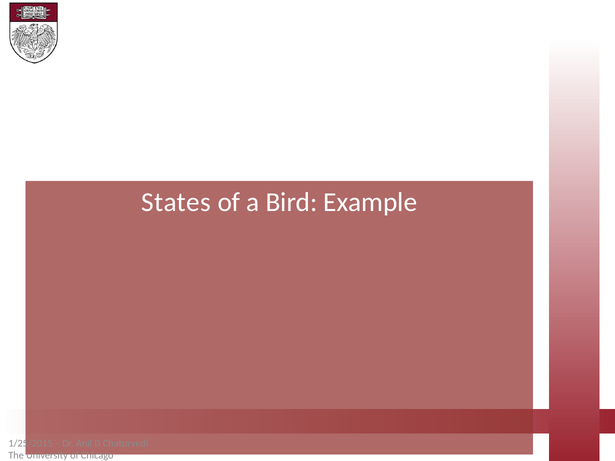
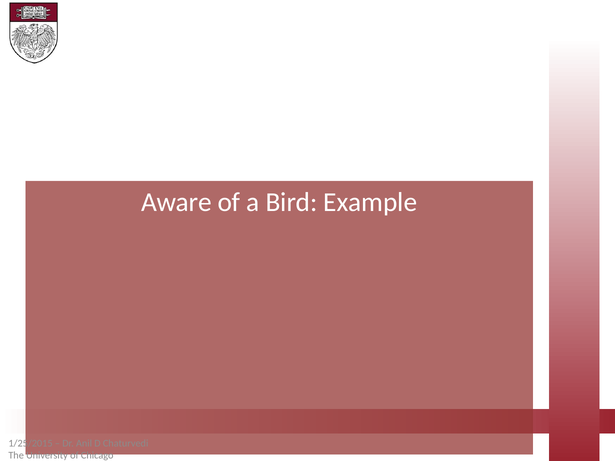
States: States -> Aware (176, 202)
